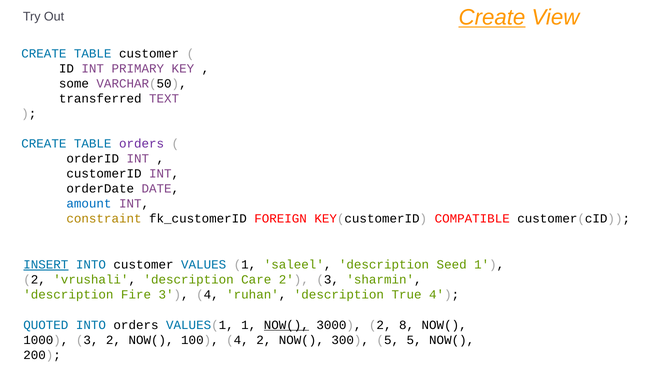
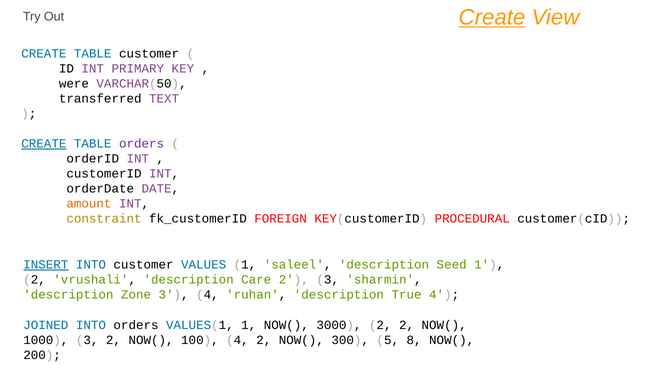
some: some -> were (74, 83)
CREATE underline: none -> present (44, 144)
amount colour: blue -> orange (89, 204)
COMPATIBLE: COMPATIBLE -> PROCEDURAL (472, 219)
Fire: Fire -> Zone (136, 295)
QUOTED: QUOTED -> JOINED (46, 325)
NOW( underline: present -> none (286, 325)
2 8: 8 -> 2 (407, 325)
5 5: 5 -> 8 (414, 340)
